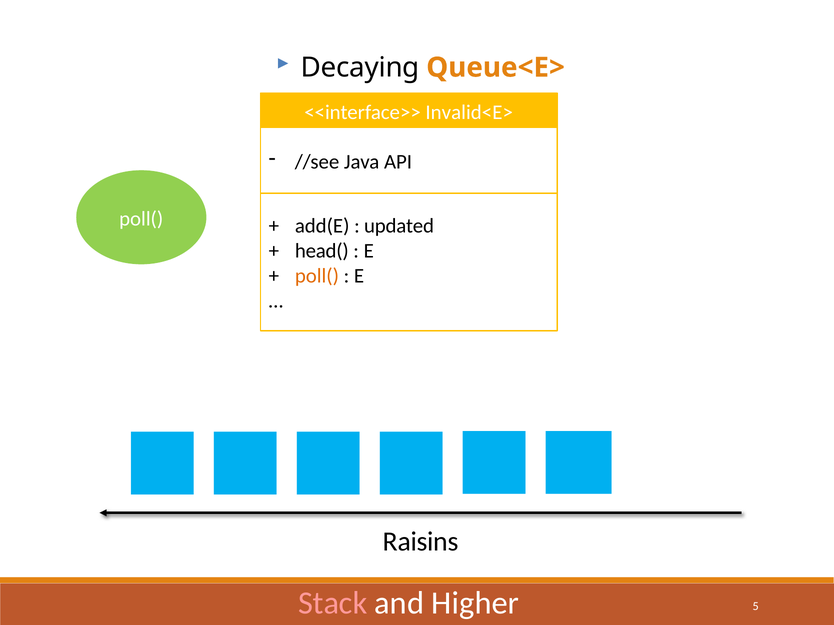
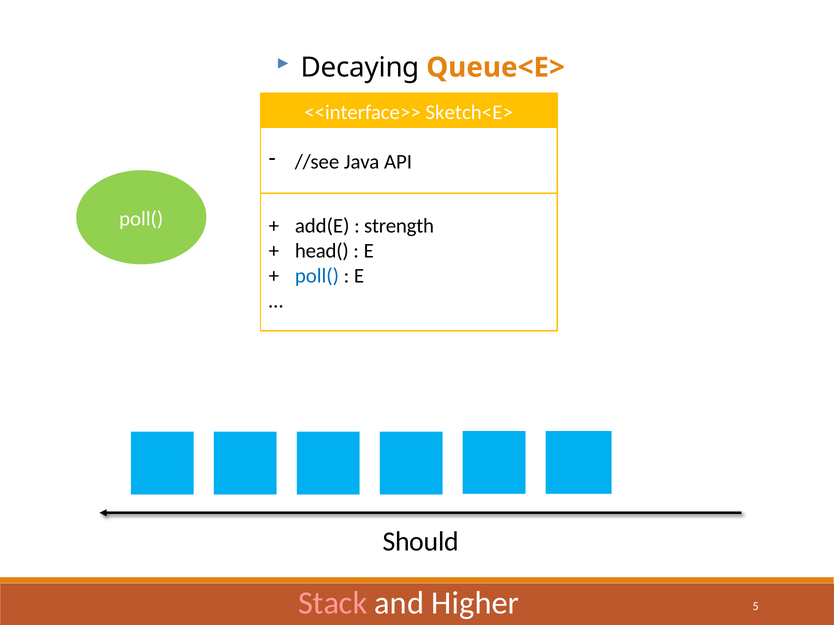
Invalid<E>: Invalid<E> -> Sketch<E> (469, 112)
updated: updated -> strength (399, 226)
poll( colour: orange -> blue (317, 276)
Raisins: Raisins -> Should (421, 542)
